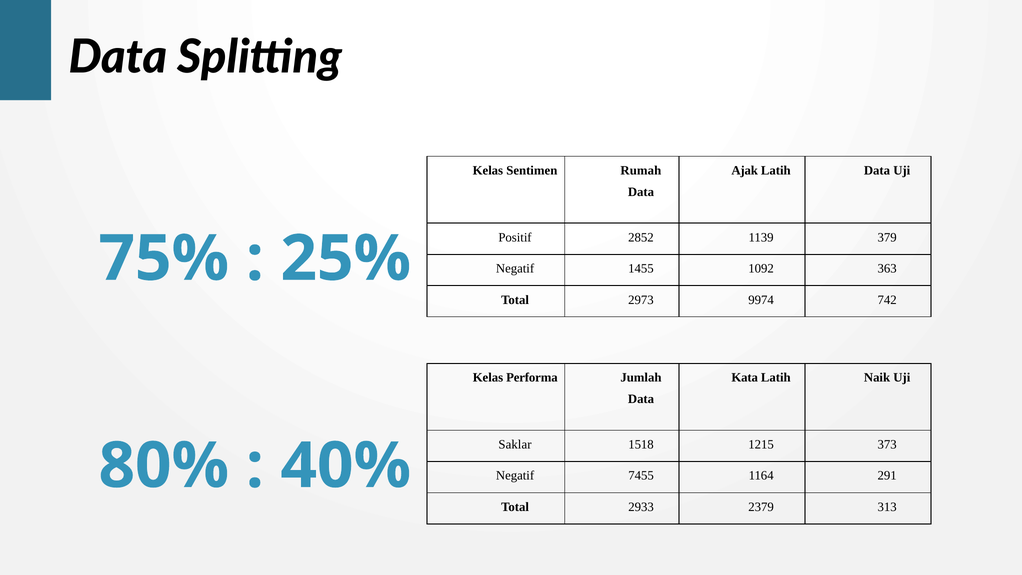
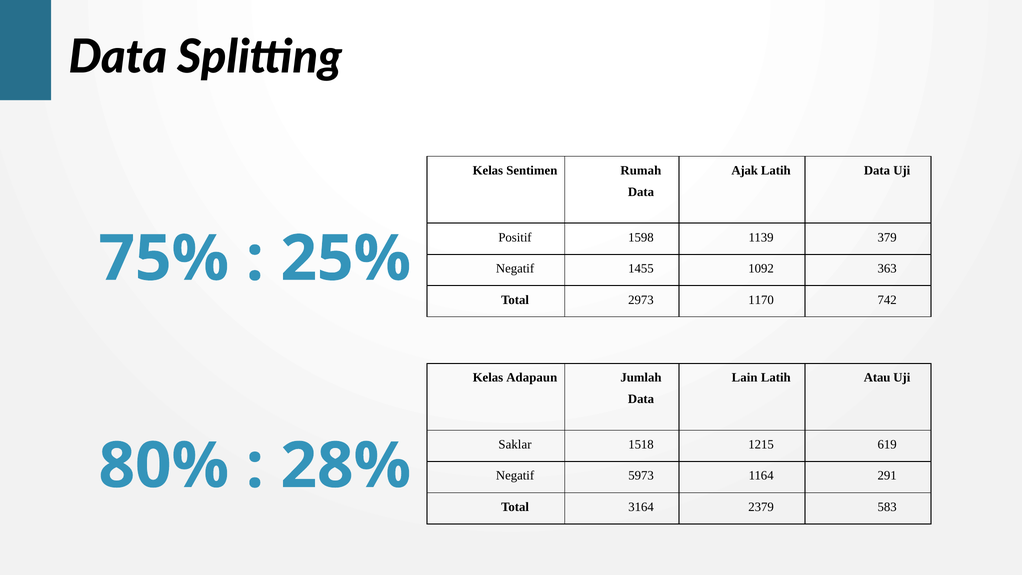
2852: 2852 -> 1598 (641, 237)
9974: 9974 -> 1170 (761, 300)
Performa: Performa -> Adapaun (532, 378)
Kata: Kata -> Lain (745, 378)
Naik: Naik -> Atau (877, 378)
373: 373 -> 619 (887, 444)
40%: 40% -> 28% (346, 466)
7455: 7455 -> 5973 (641, 476)
2933: 2933 -> 3164 (641, 507)
313: 313 -> 583 (887, 507)
